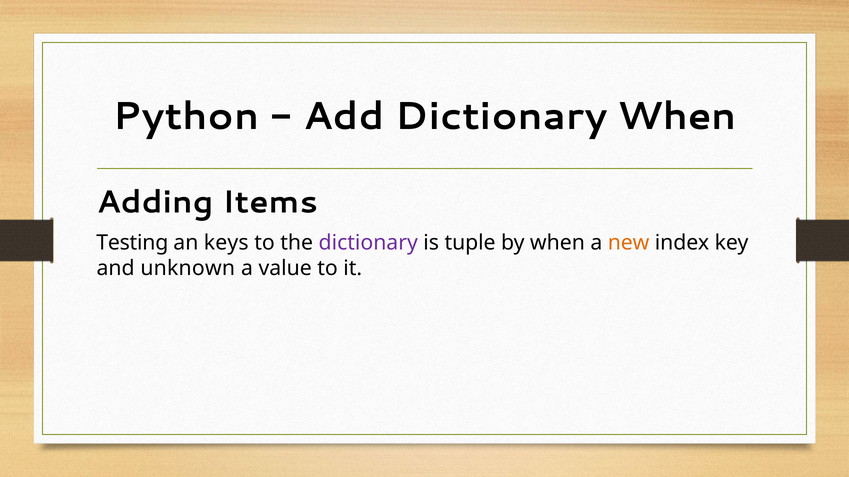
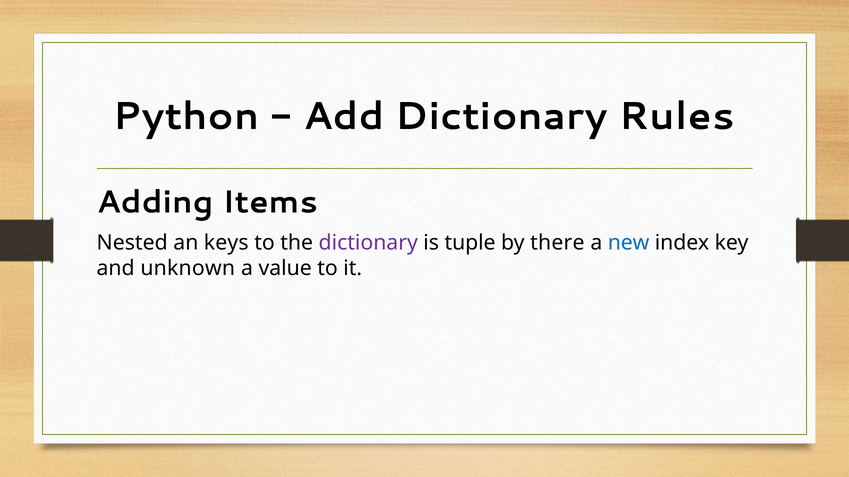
Dictionary When: When -> Rules (677, 117)
Testing: Testing -> Nested (132, 243)
by when: when -> there (557, 243)
new colour: orange -> blue (629, 243)
